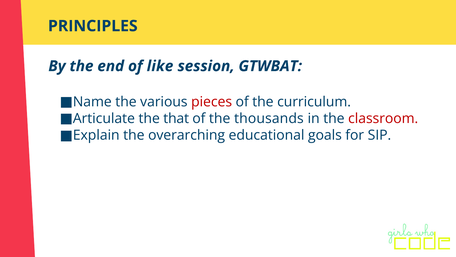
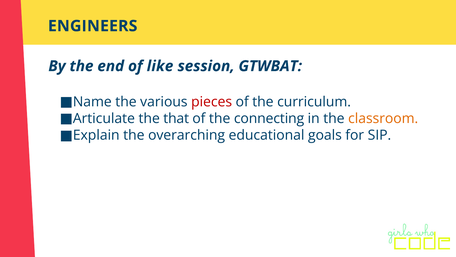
PRINCIPLES: PRINCIPLES -> ENGINEERS (93, 26)
thousands: thousands -> connecting (269, 118)
classroom colour: red -> orange (383, 118)
